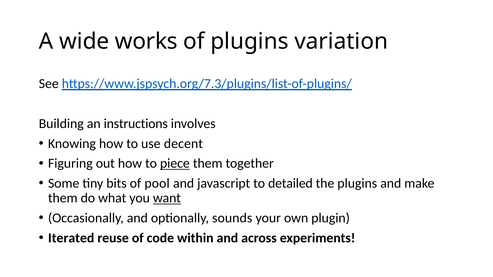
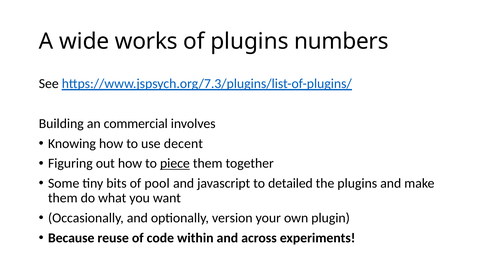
variation: variation -> numbers (341, 41)
instructions: instructions -> commercial (136, 124)
want underline: present -> none (167, 198)
sounds: sounds -> version (232, 218)
Iterated: Iterated -> Because (71, 238)
